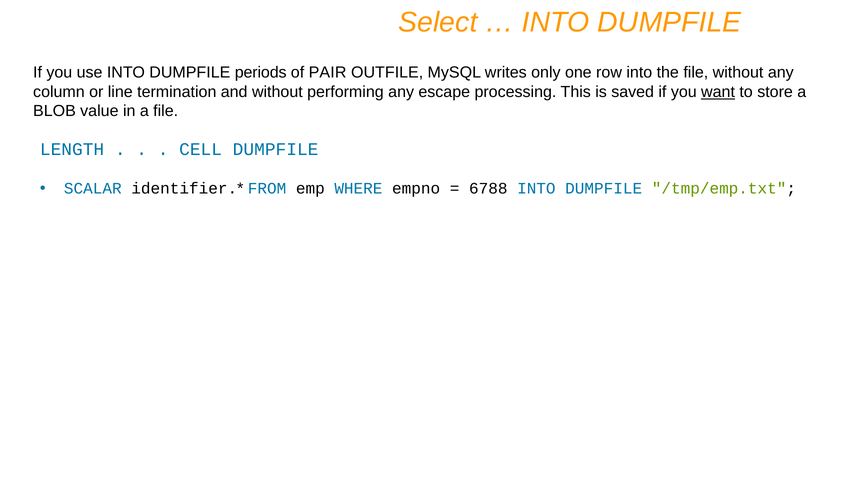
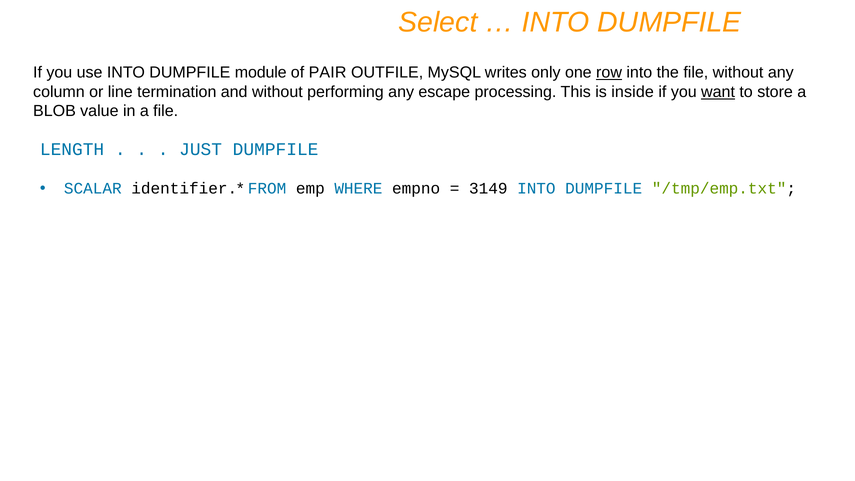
periods: periods -> module (261, 73)
row underline: none -> present (609, 73)
saved: saved -> inside (633, 92)
CELL: CELL -> JUST (201, 150)
6788: 6788 -> 3149 (488, 189)
